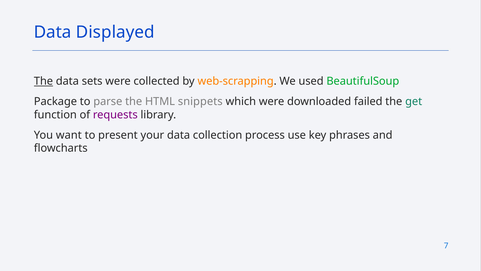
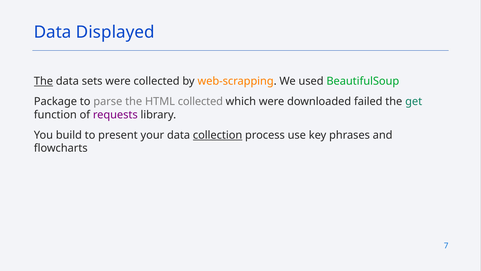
HTML snippets: snippets -> collected (200, 101)
want: want -> build (69, 135)
collection underline: none -> present (218, 135)
